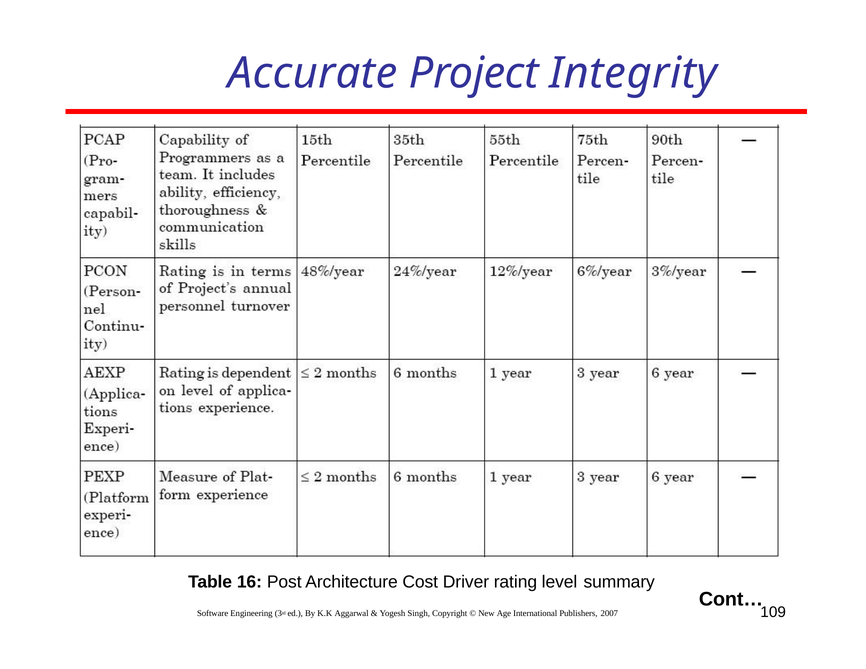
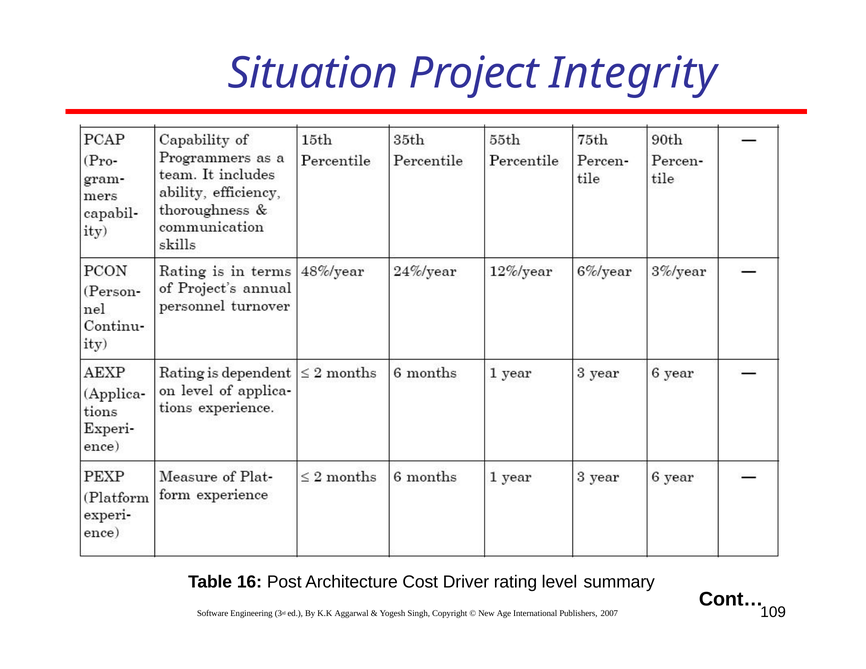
Accurate: Accurate -> Situation (313, 73)
